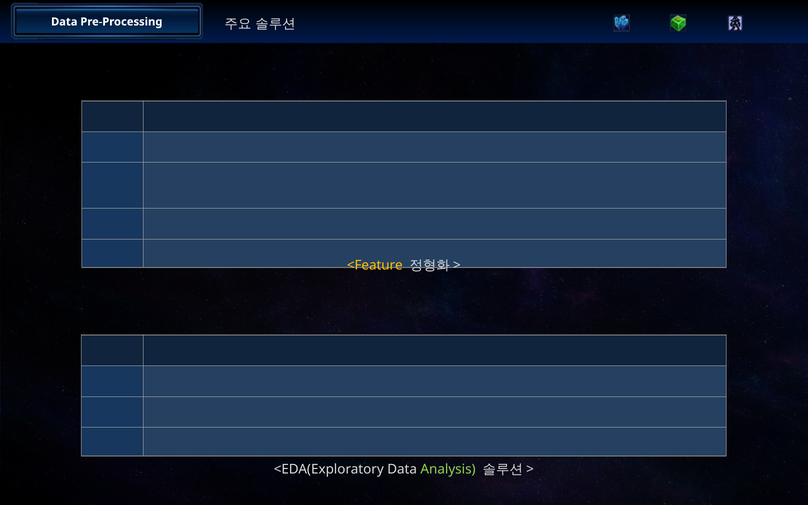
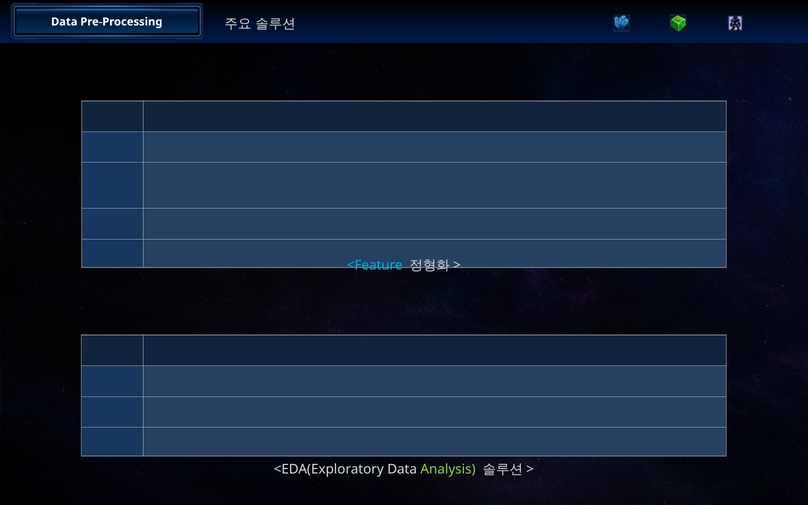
<Feature colour: yellow -> light blue (375, 265)
